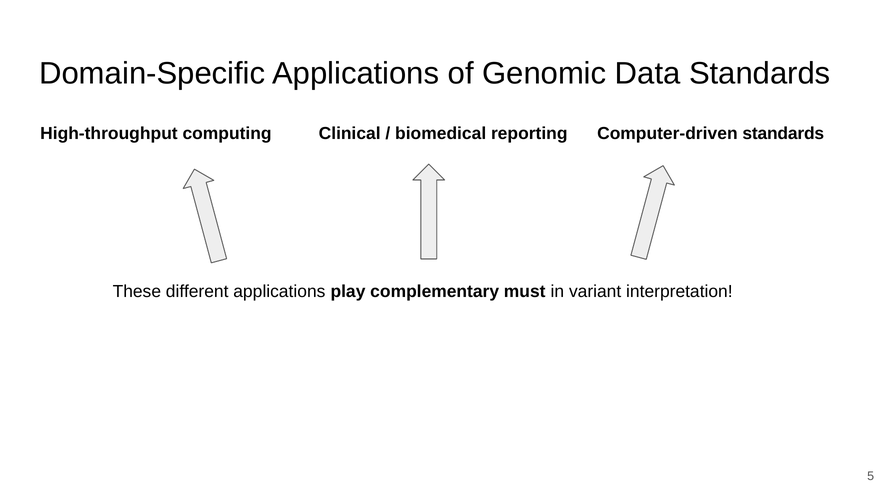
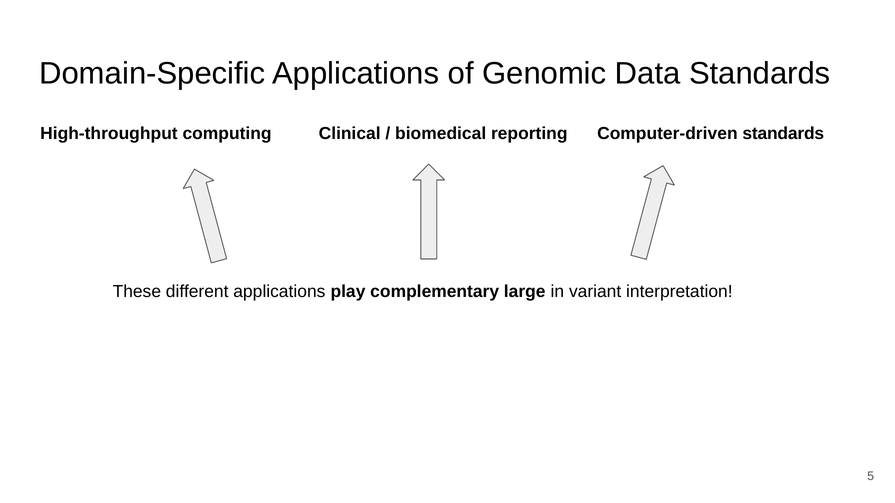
must: must -> large (525, 292)
